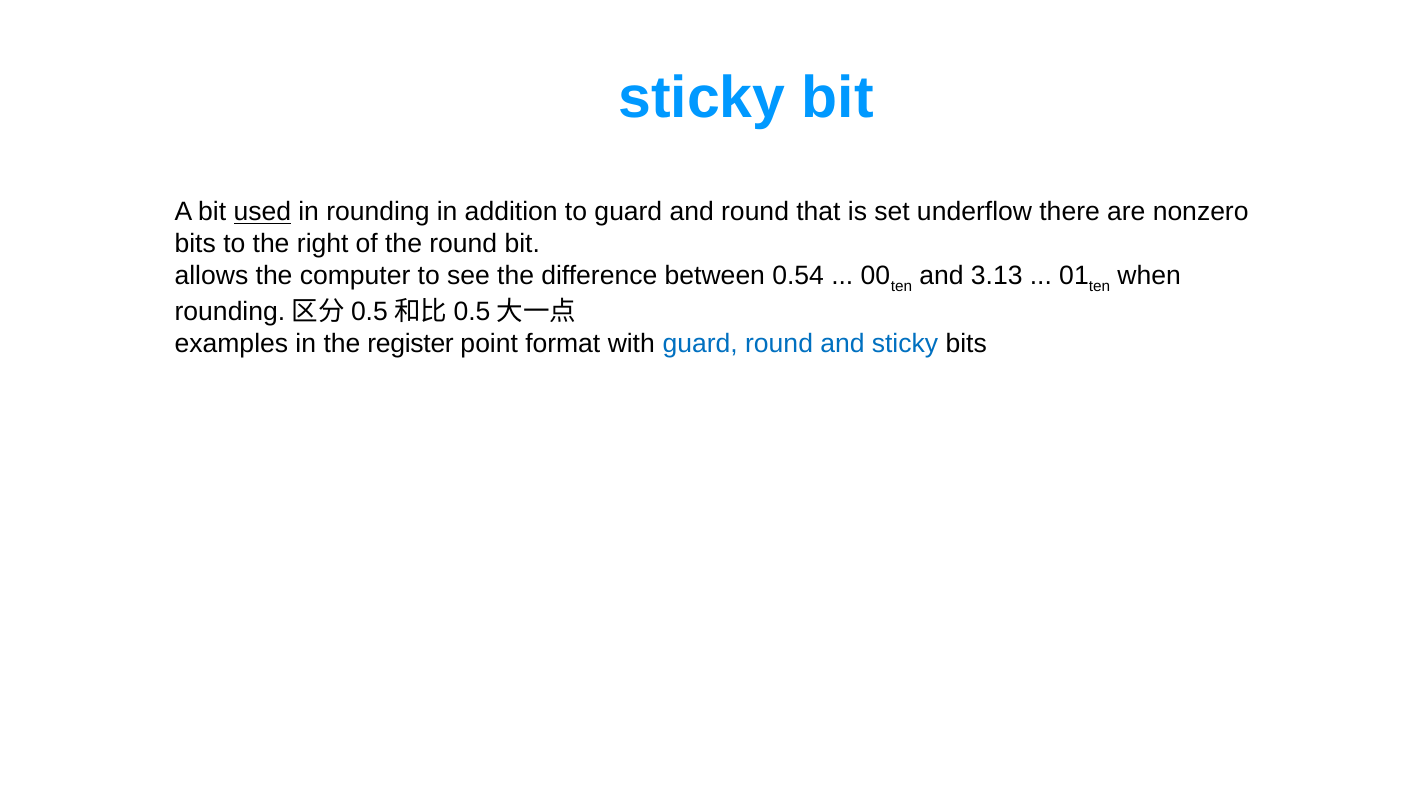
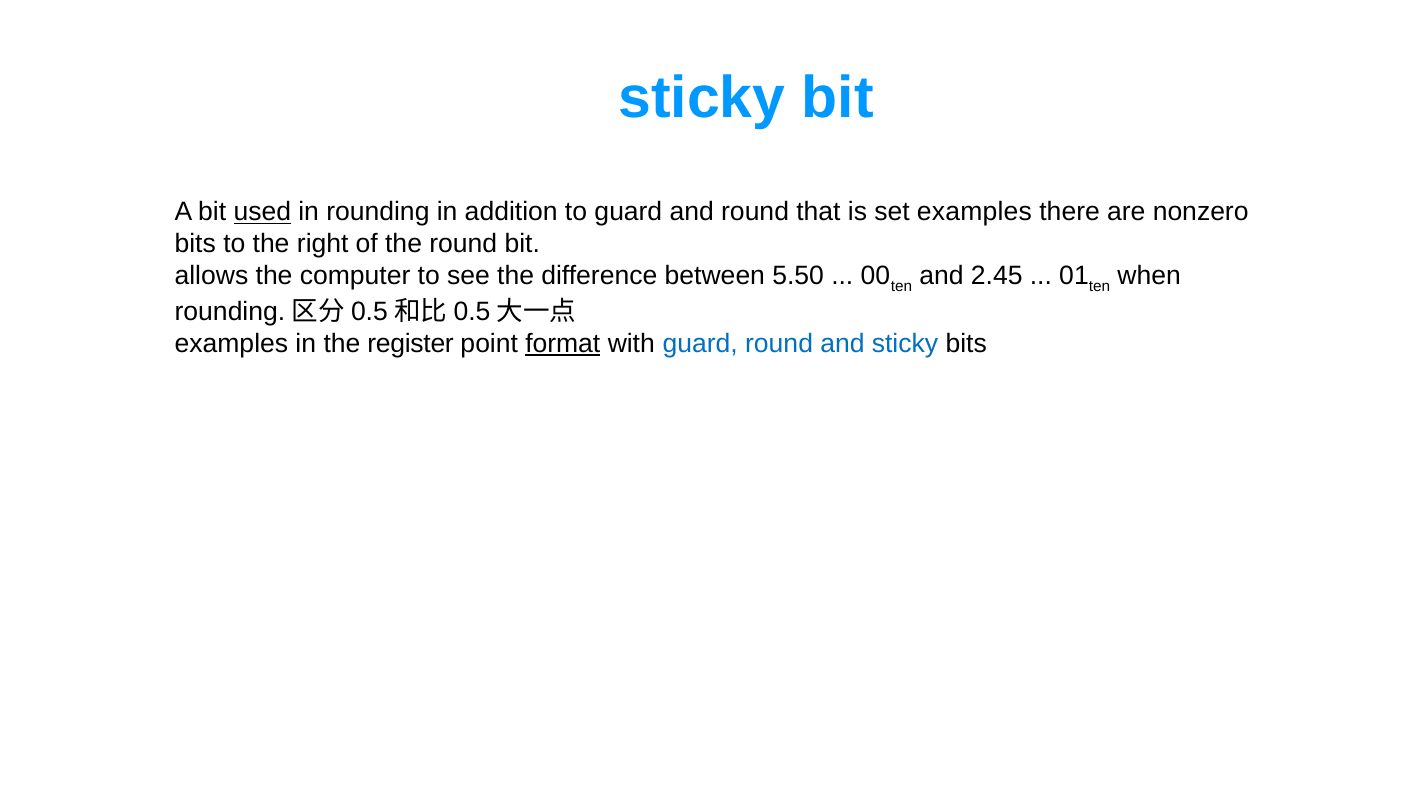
set underflow: underflow -> examples (974, 212)
0.54: 0.54 -> 5.50 (798, 276)
3.13: 3.13 -> 2.45 (997, 276)
format underline: none -> present (563, 344)
